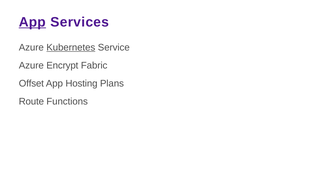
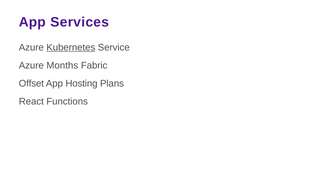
App underline: present -> none (32, 22)
Encrypt: Encrypt -> Months (62, 66)
Route: Route -> React (31, 102)
